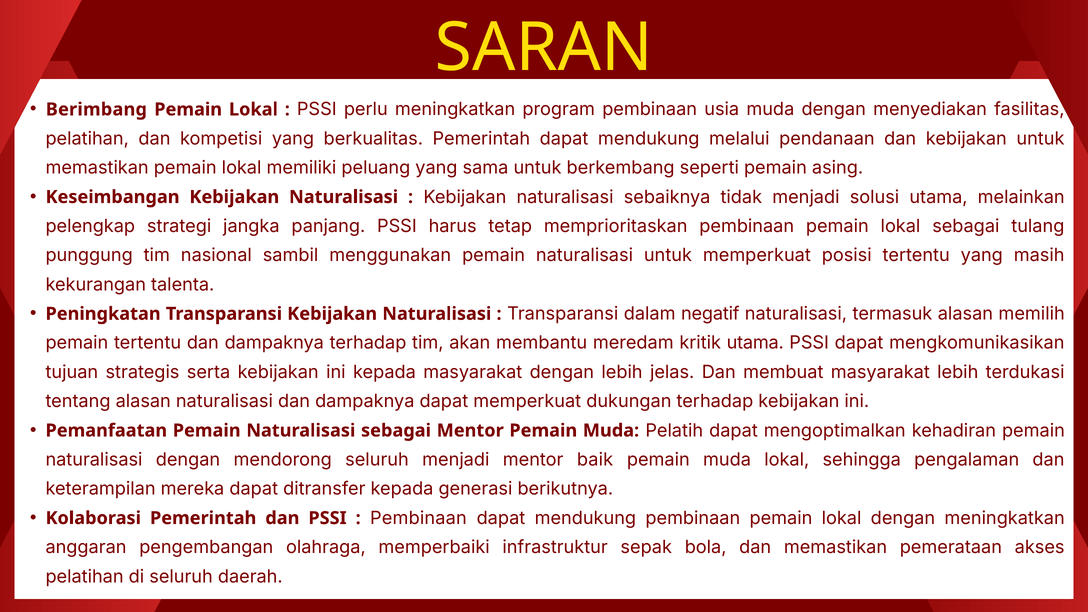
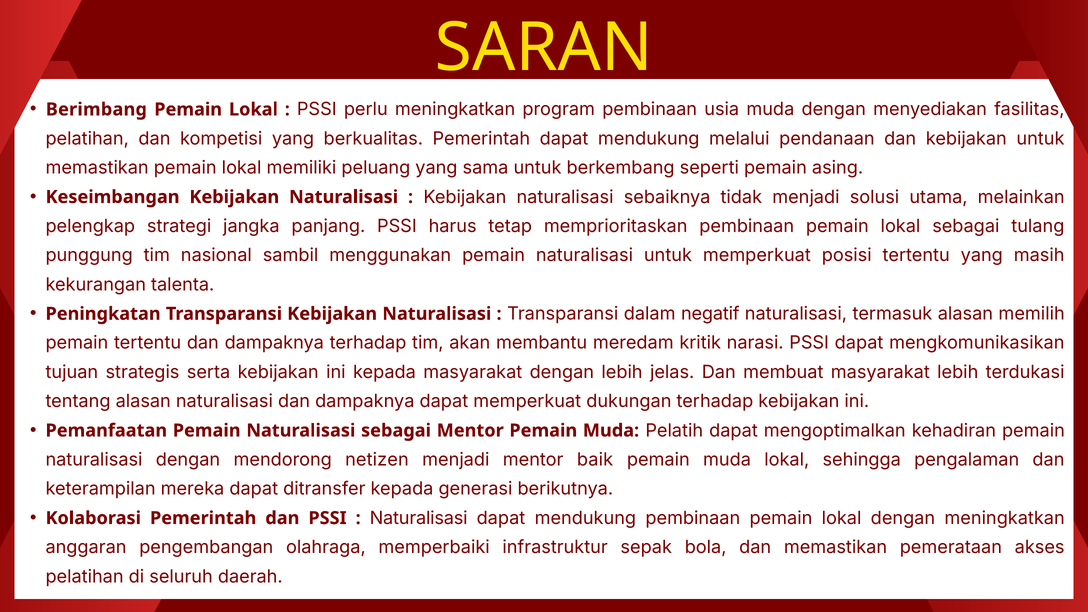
kritik utama: utama -> narasi (755, 343)
mendorong seluruh: seluruh -> netizen (377, 460)
Pembinaan: Pembinaan -> Naturalisasi (419, 518)
